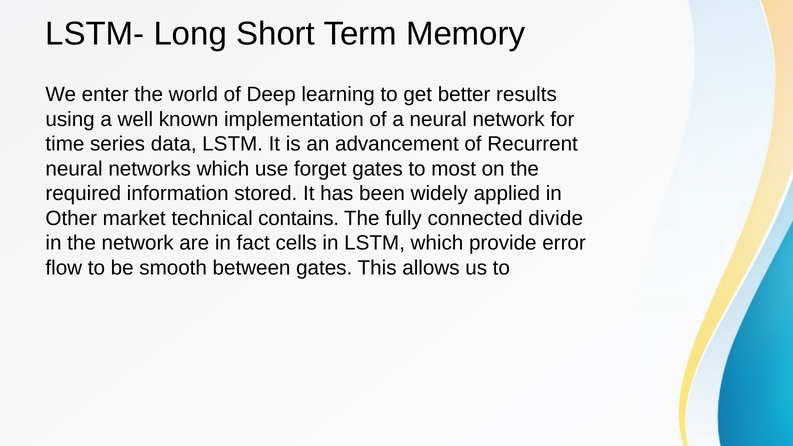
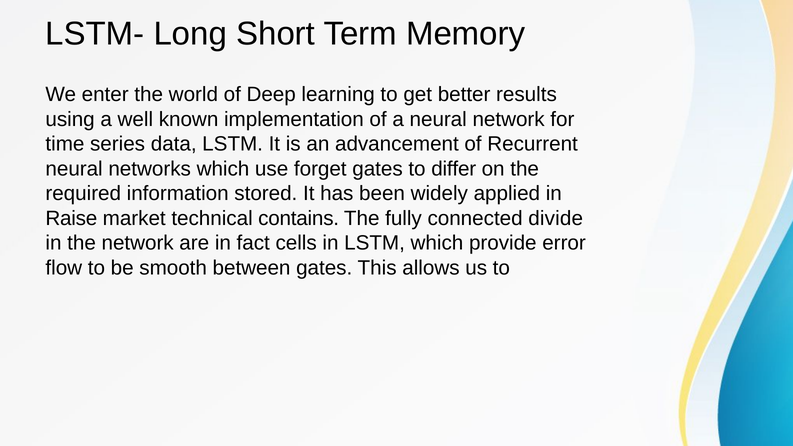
most: most -> differ (454, 169)
Other: Other -> Raise (71, 218)
